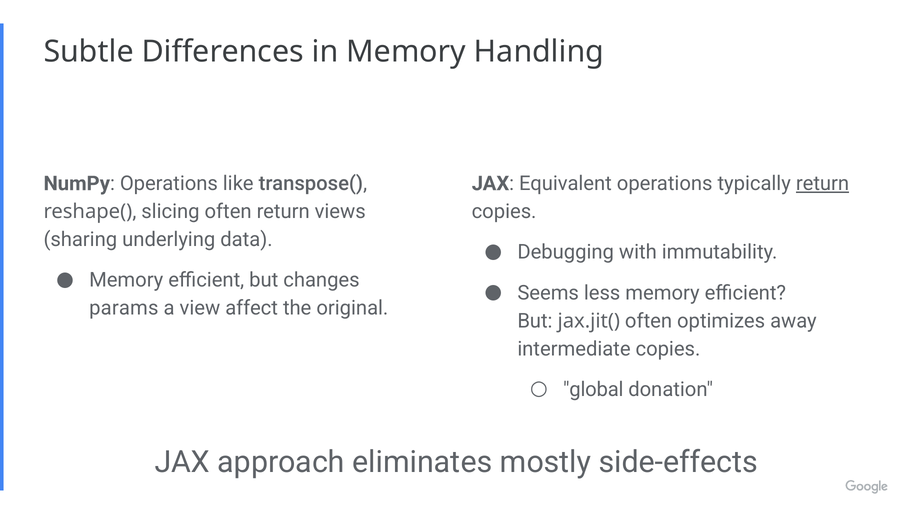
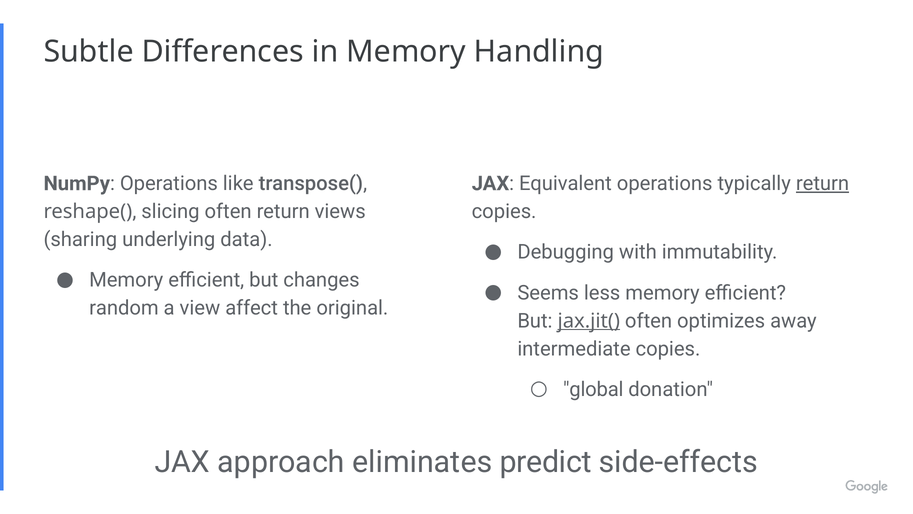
params: params -> random (124, 308)
jax.jit( underline: none -> present (589, 321)
mostly: mostly -> predict (546, 462)
